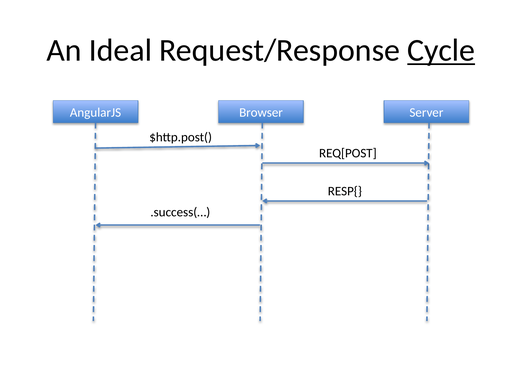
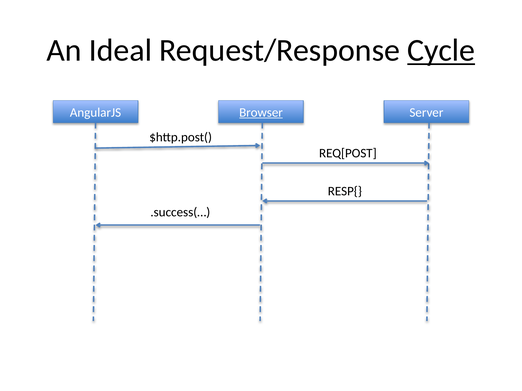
Browser underline: none -> present (261, 113)
